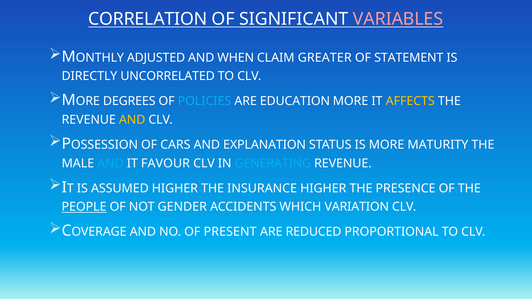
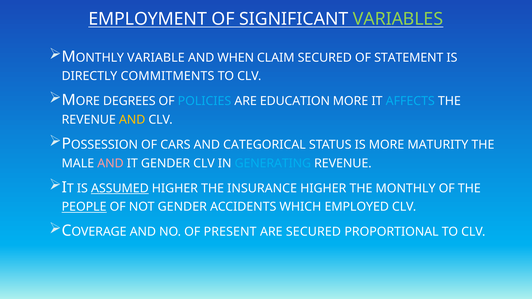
CORRELATION: CORRELATION -> EMPLOYMENT (148, 19)
VARIABLES colour: pink -> light green (398, 19)
ADJUSTED: ADJUSTED -> VARIABLE (156, 58)
CLAIM GREATER: GREATER -> SECURED (325, 58)
UNCORRELATED: UNCORRELATED -> COMMITMENTS (167, 76)
AFFECTS colour: yellow -> light blue (410, 101)
EXPLANATION: EXPLANATION -> CATEGORICAL (264, 145)
AND colour: light blue -> pink (110, 163)
IT FAVOUR: FAVOUR -> GENDER (166, 163)
ASSUMED underline: none -> present (120, 188)
PRESENCE: PRESENCE -> MONTHLY (406, 188)
VARIATION: VARIATION -> EMPLOYED (357, 207)
ARE REDUCED: REDUCED -> SECURED (313, 232)
